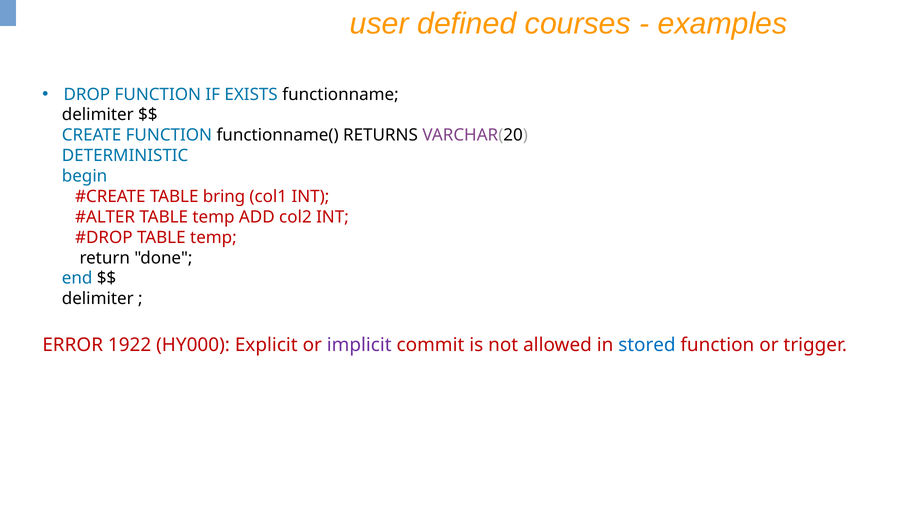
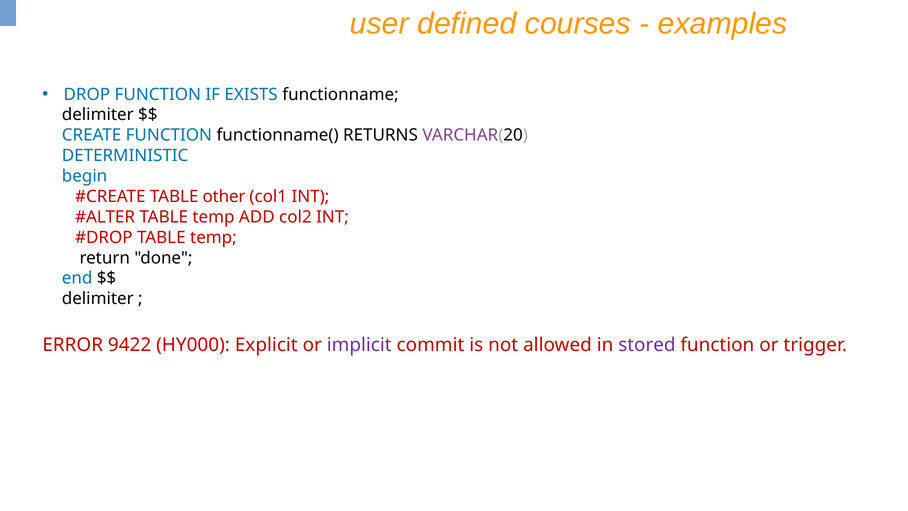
bring: bring -> other (224, 197)
1922: 1922 -> 9422 (130, 345)
stored colour: blue -> purple (647, 345)
